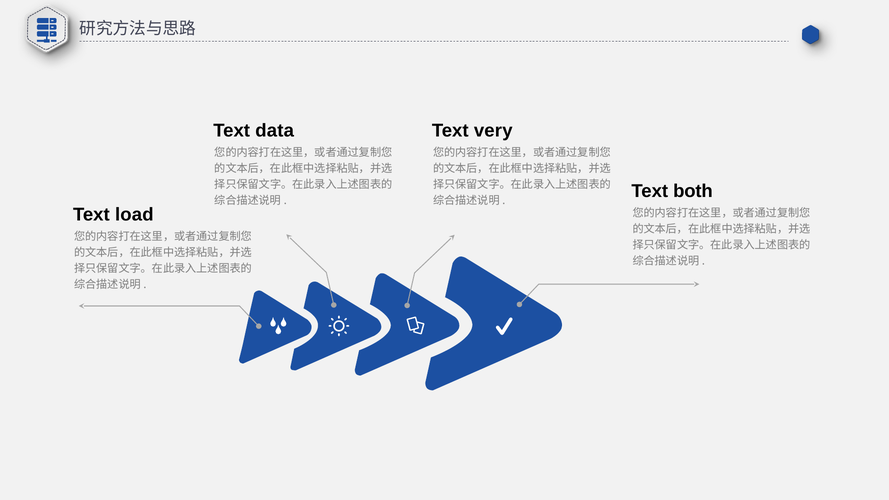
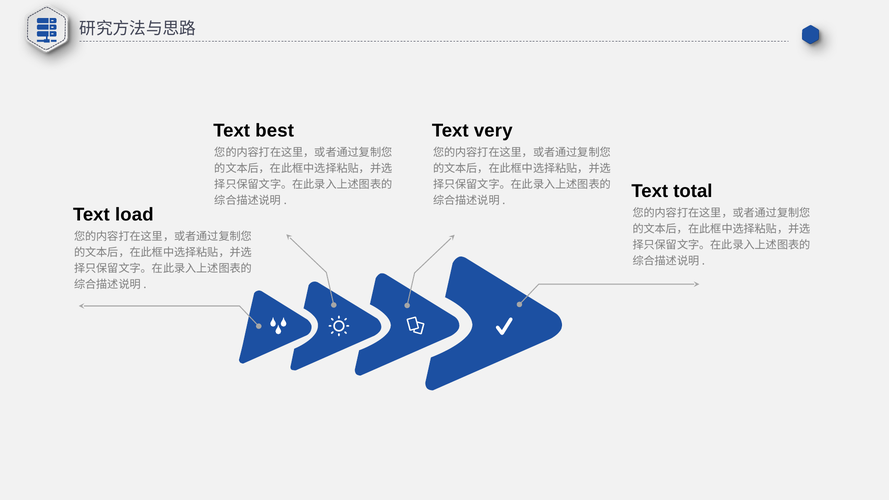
data: data -> best (275, 131)
both: both -> total (693, 191)
